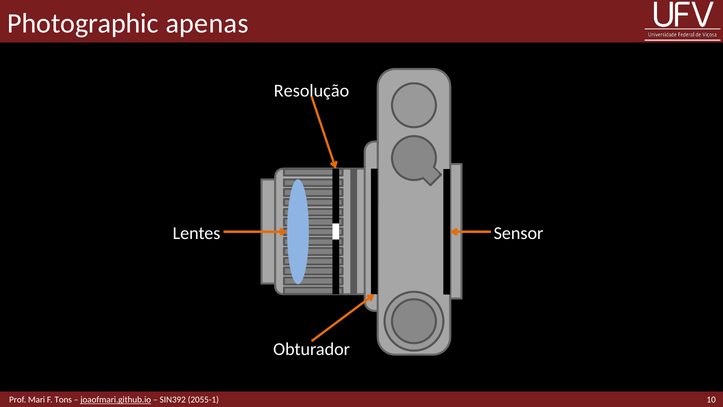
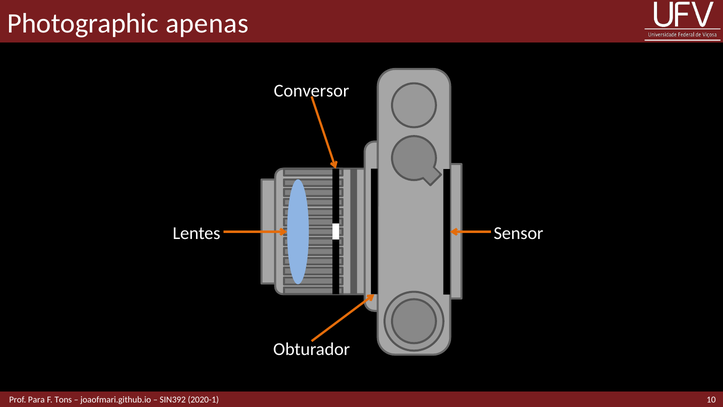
Resolução: Resolução -> Conversor (312, 91)
Mari: Mari -> Para (36, 400)
joaofmari.github.io underline: present -> none (116, 400)
2055-1: 2055-1 -> 2020-1 (203, 400)
